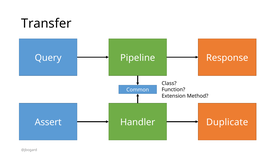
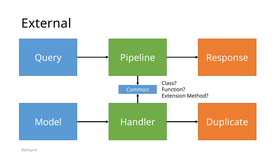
Transfer: Transfer -> External (46, 23)
Assert: Assert -> Model (48, 122)
